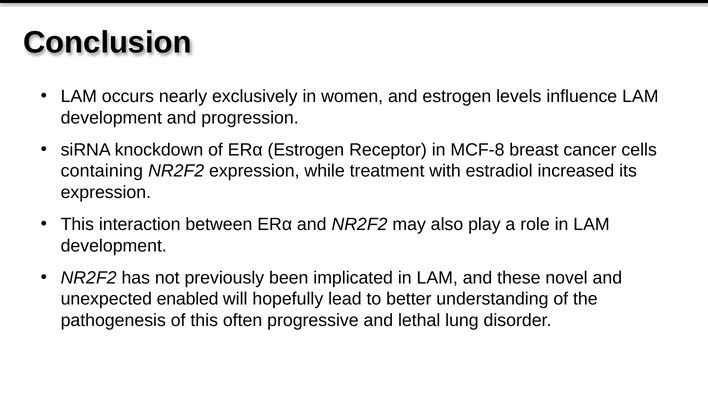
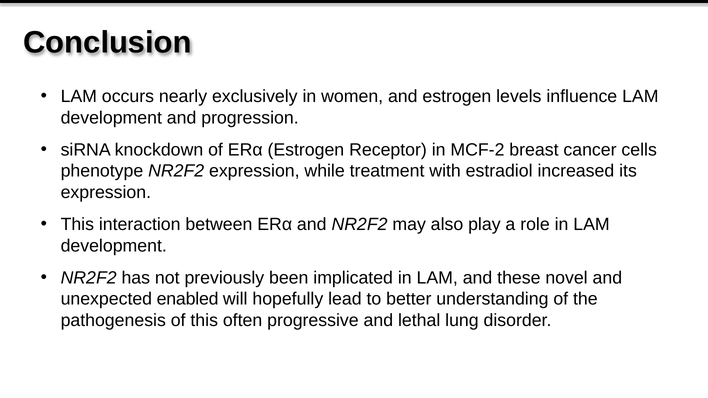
MCF-8: MCF-8 -> MCF-2 (477, 150)
containing: containing -> phenotype (102, 171)
